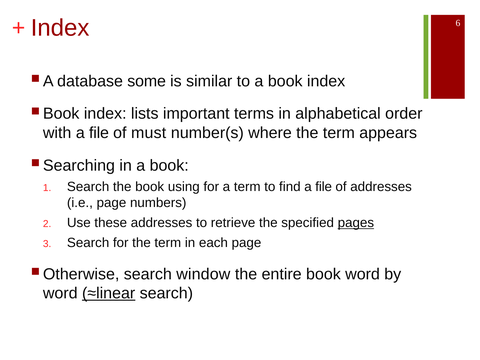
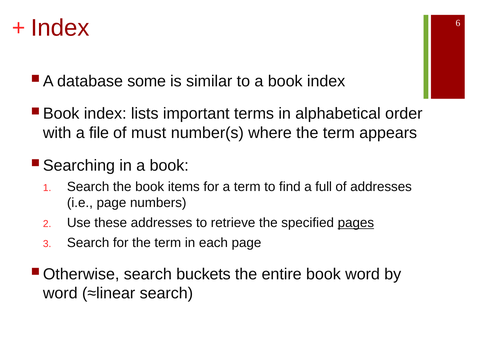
using: using -> items (184, 187)
find a file: file -> full (324, 187)
window: window -> buckets (203, 274)
≈linear underline: present -> none (109, 293)
